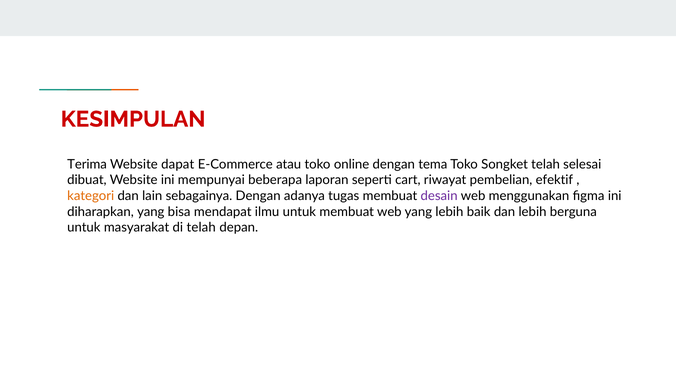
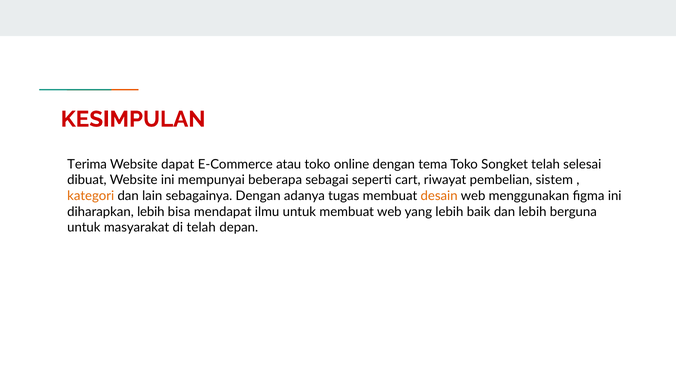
laporan: laporan -> sebagai (327, 180)
efektif: efektif -> sistem (554, 180)
desain colour: purple -> orange (439, 196)
diharapkan yang: yang -> lebih (151, 212)
